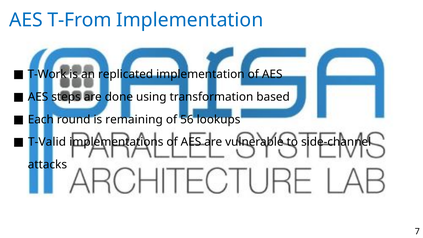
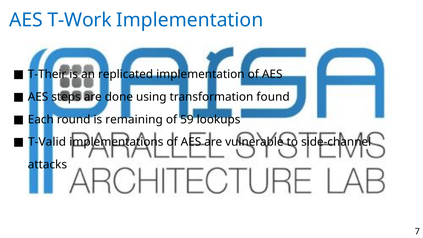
T-From: T-From -> T-Work (80, 20)
T-Work: T-Work -> T-Their (47, 74)
based: based -> found (273, 97)
56: 56 -> 59 (187, 119)
